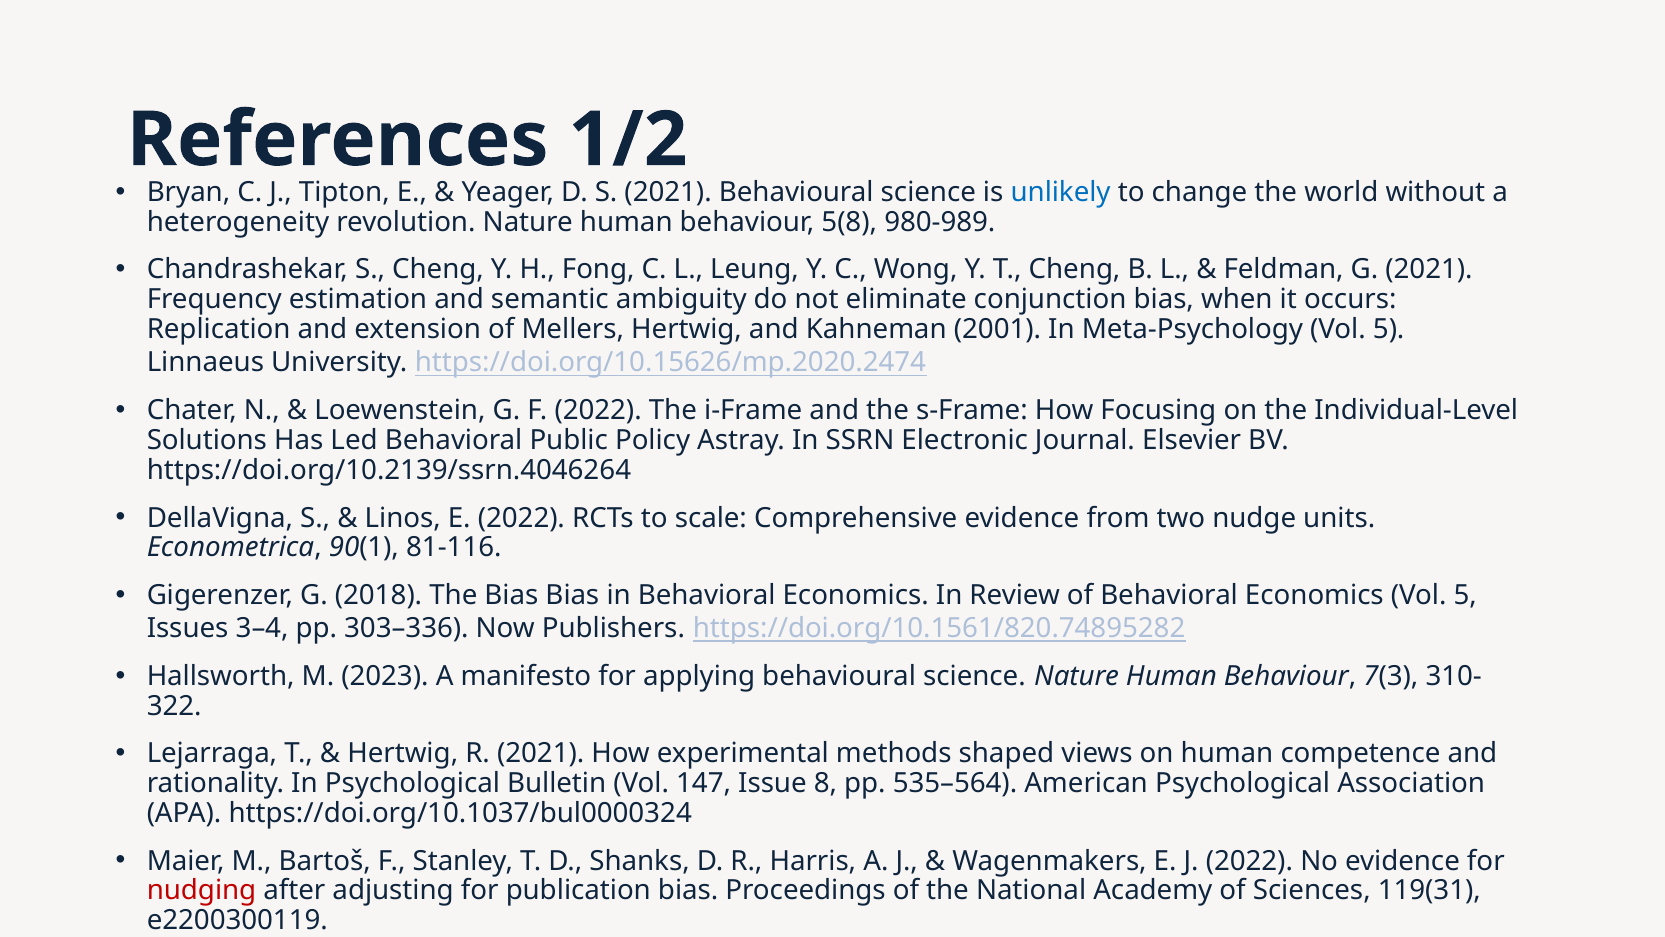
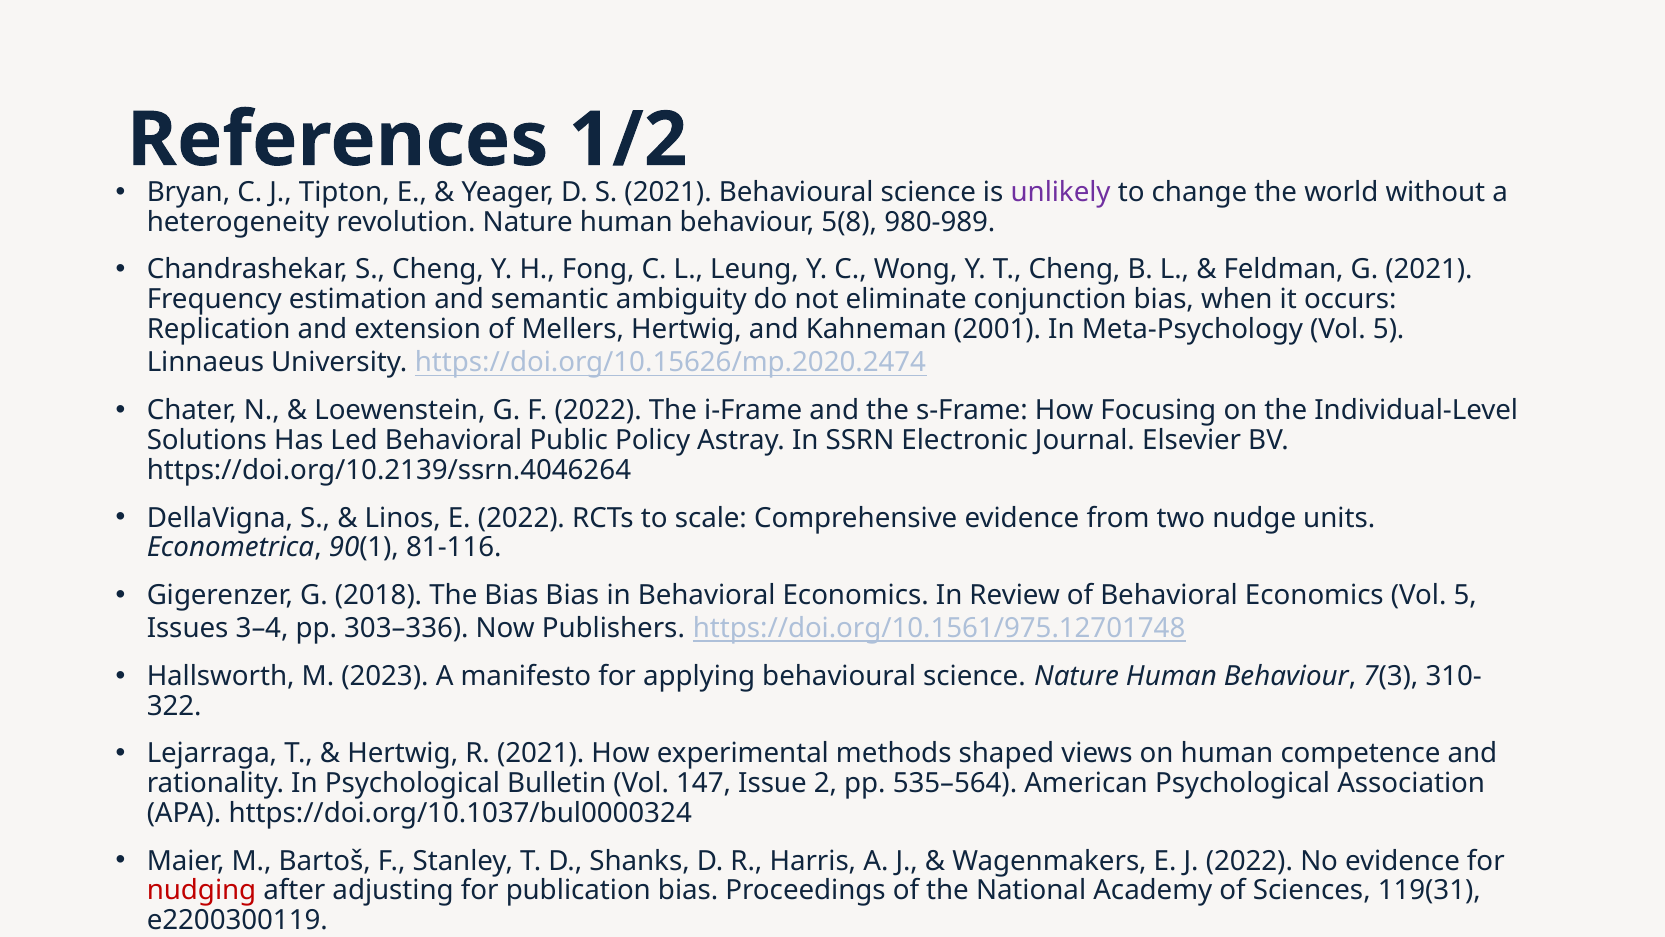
unlikely colour: blue -> purple (1061, 192)
https://doi.org/10.1561/820.74895282: https://doi.org/10.1561/820.74895282 -> https://doi.org/10.1561/975.12701748 (939, 628)
8: 8 -> 2 (825, 783)
